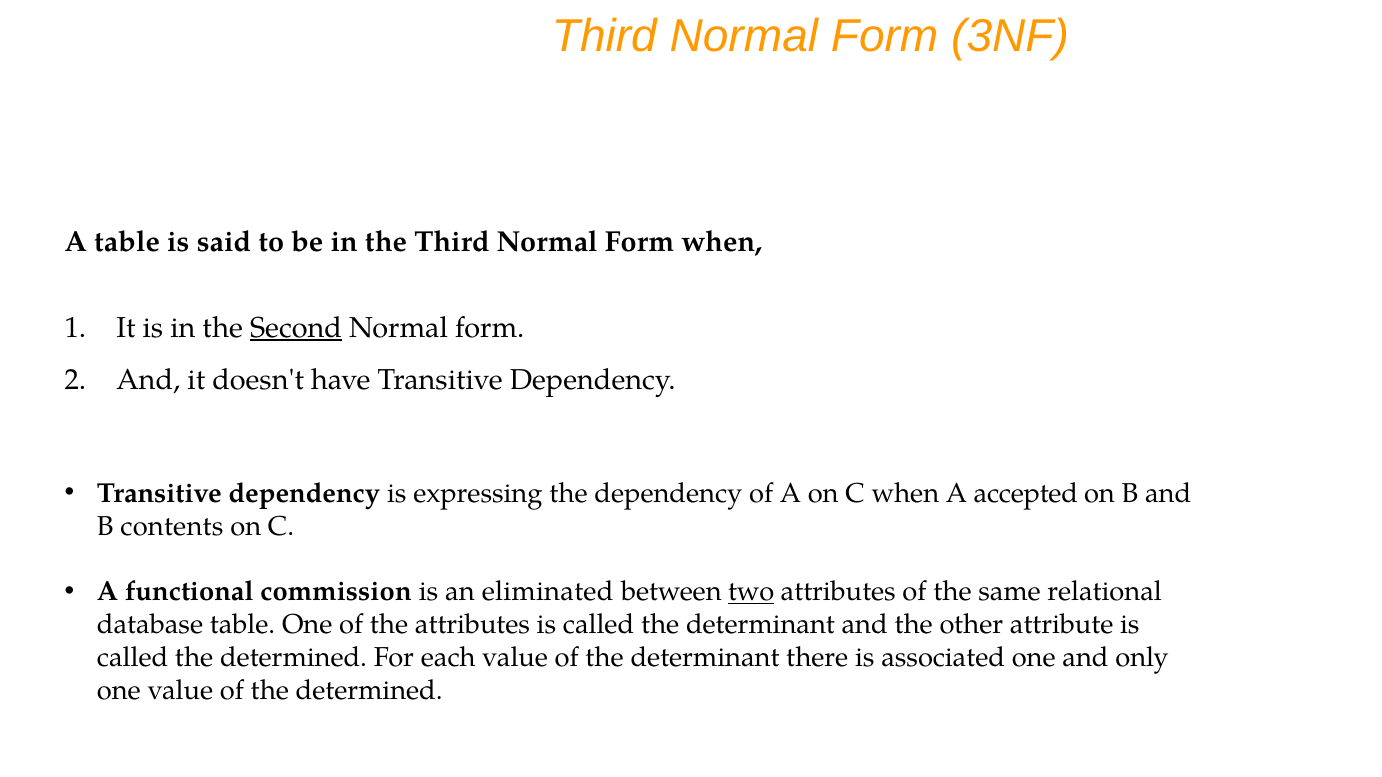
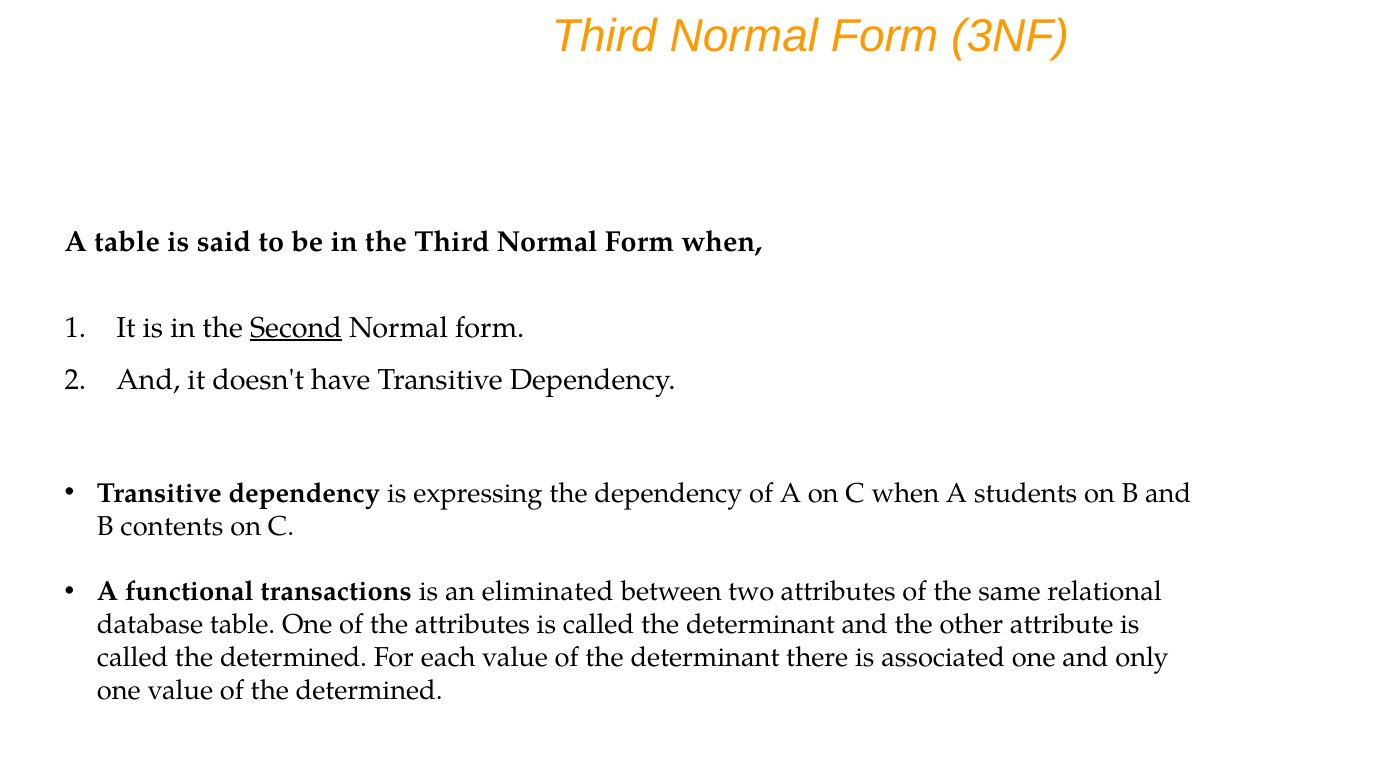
accepted: accepted -> students (1026, 494)
commission: commission -> transactions (336, 592)
two underline: present -> none (751, 592)
